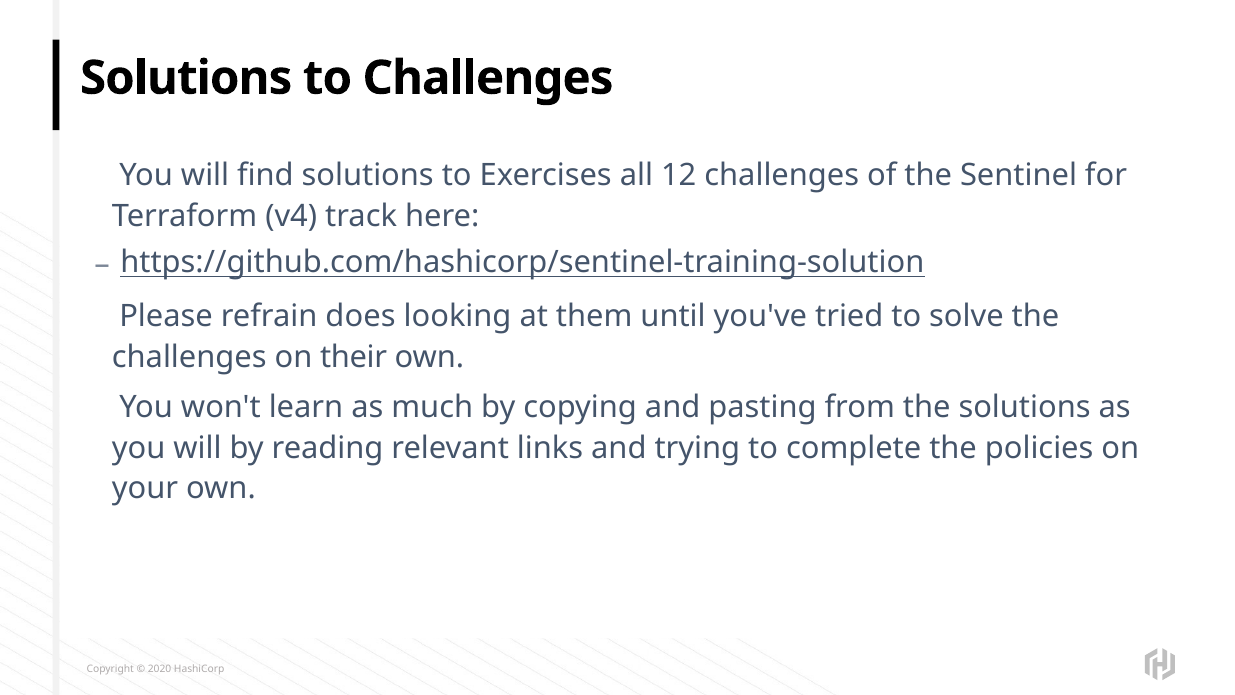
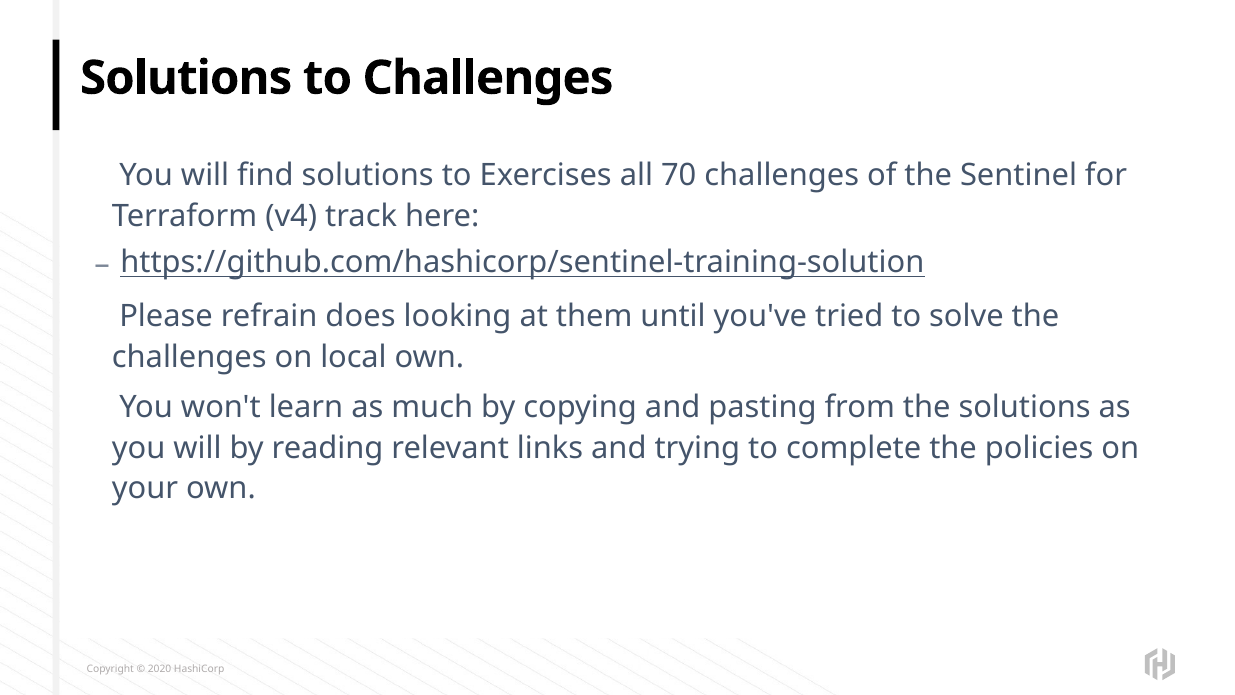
12: 12 -> 70 (679, 175)
their: their -> local (353, 357)
